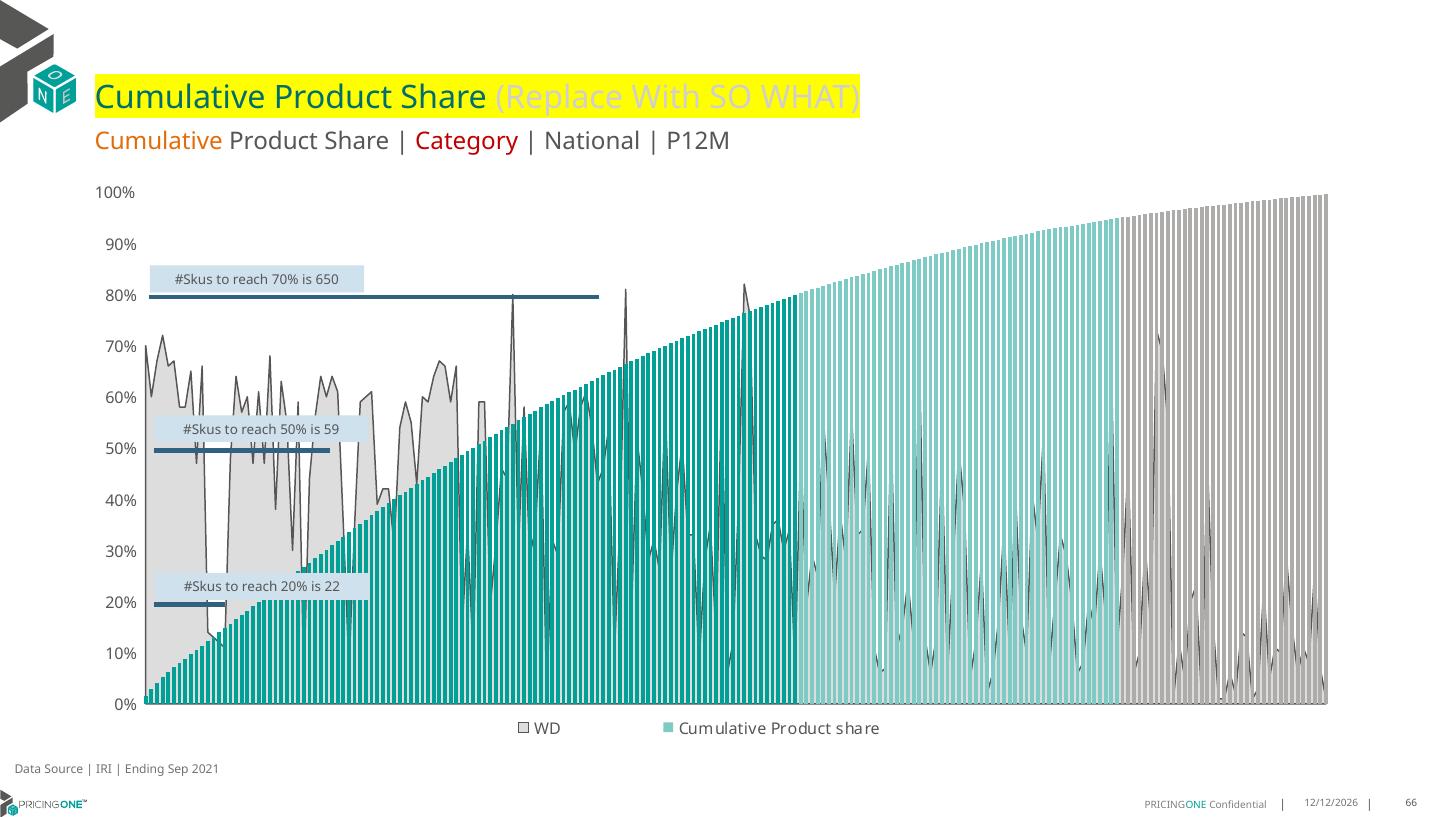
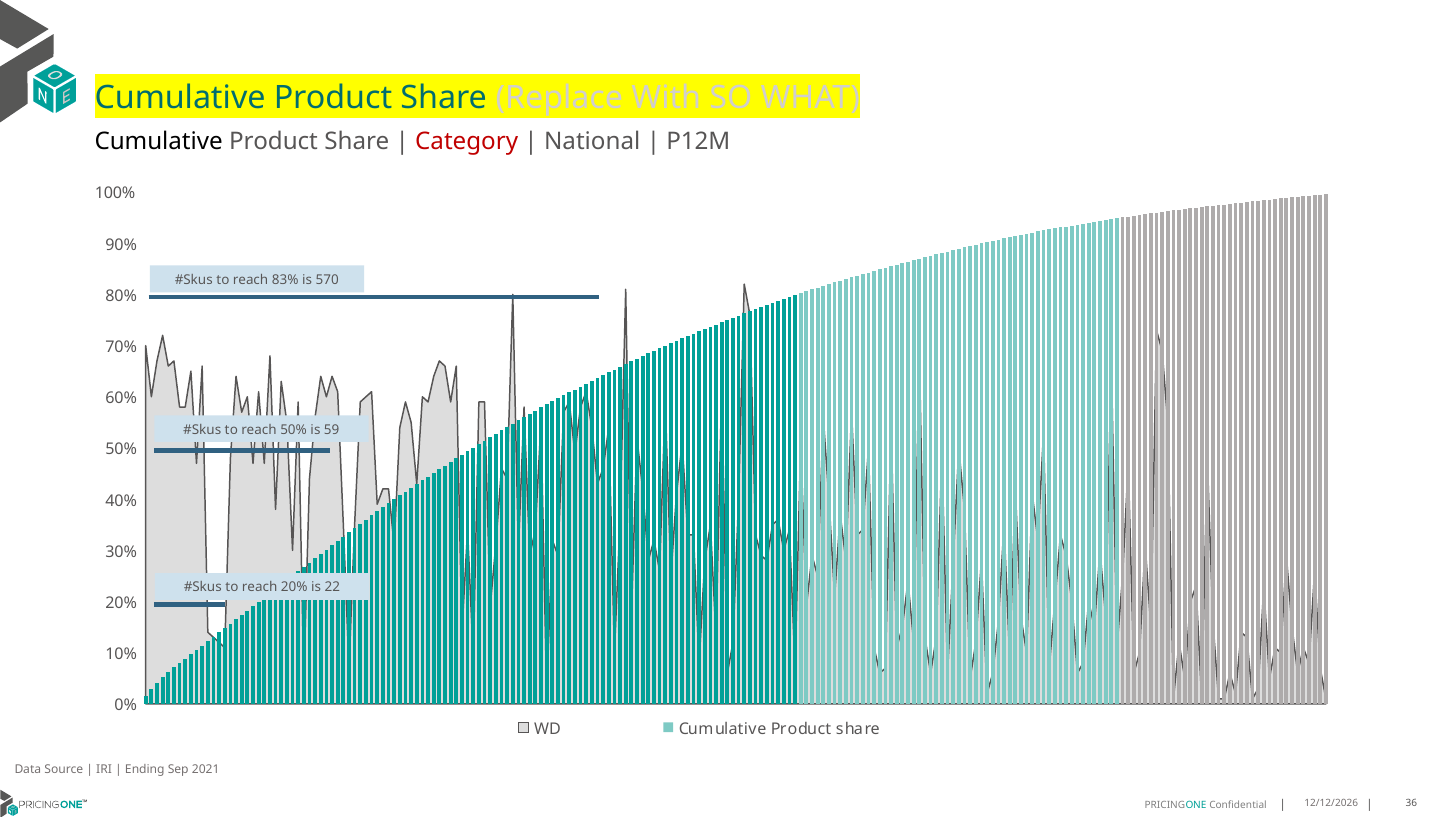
Cumulative colour: orange -> black (159, 142)
reach 70%: 70% -> 83% (285, 280)
650: 650 -> 570 (327, 280)
66: 66 -> 36 (1411, 804)
